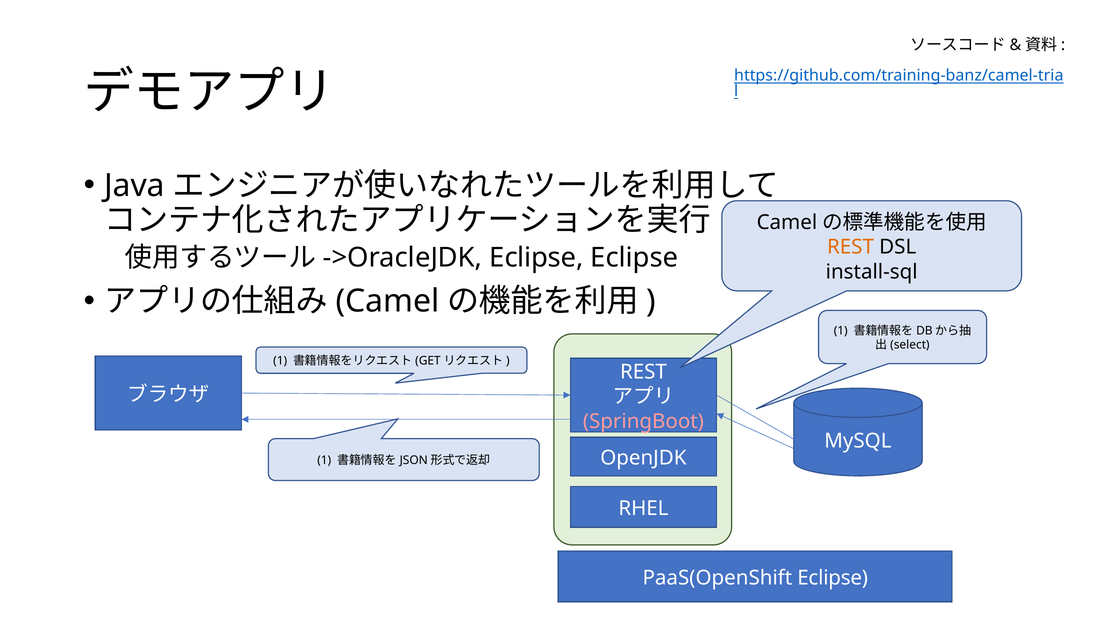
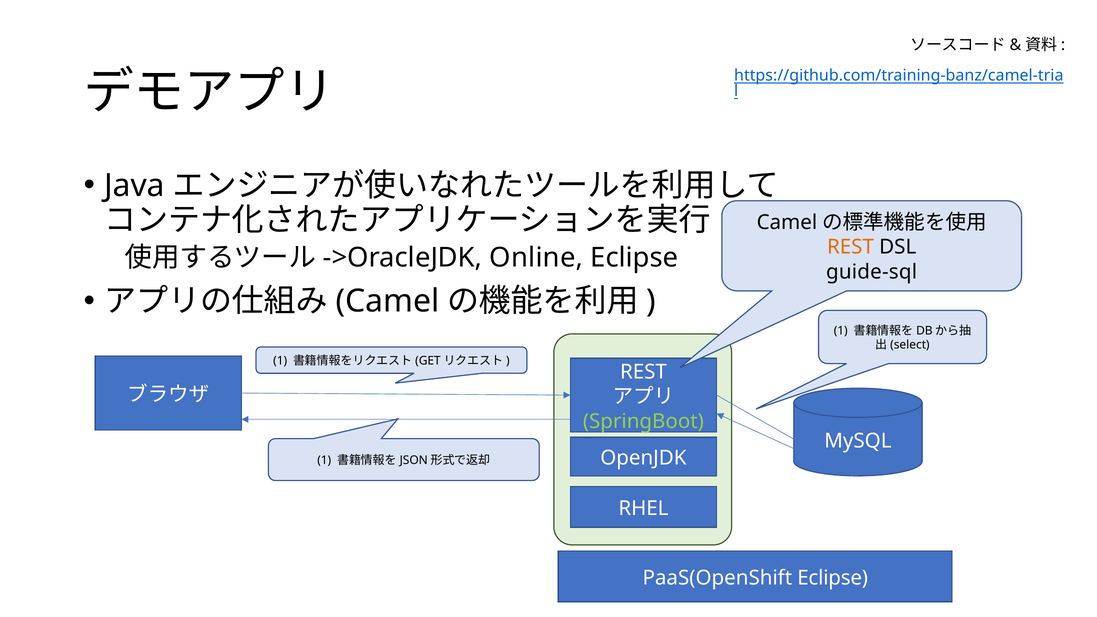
Eclipse: Eclipse -> Online (536, 258)
install-sql: install-sql -> guide-sql (872, 272)
SpringBoot colour: pink -> light green (643, 421)
